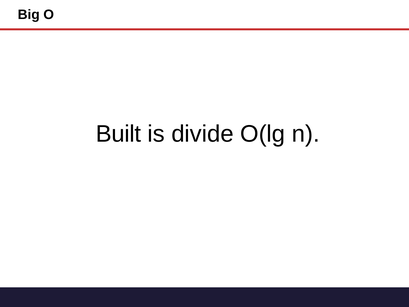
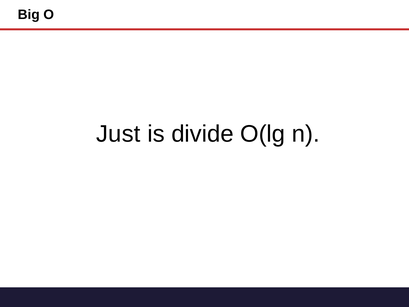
Built: Built -> Just (118, 134)
